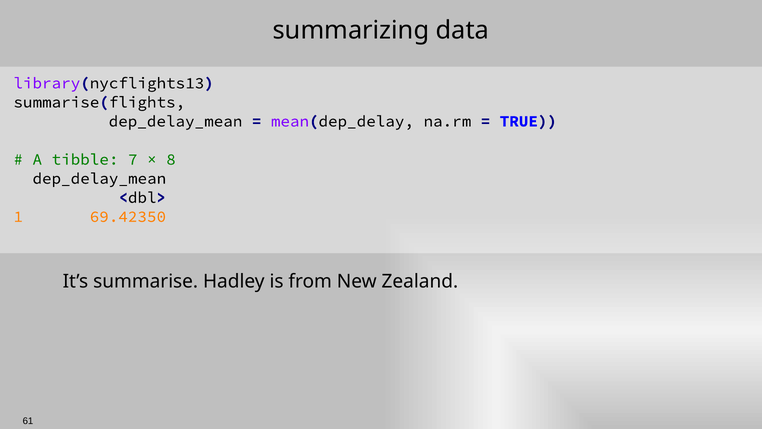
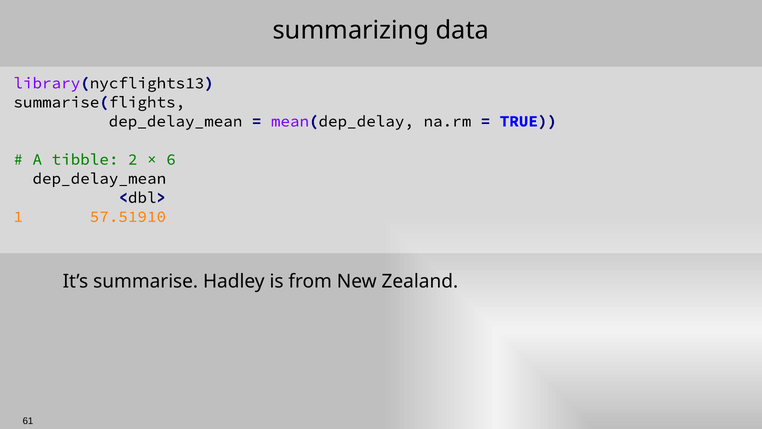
7: 7 -> 2 (133, 159)
8: 8 -> 6 (171, 159)
69.42350: 69.42350 -> 57.51910 (128, 216)
